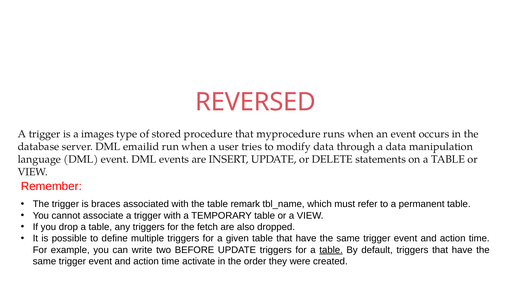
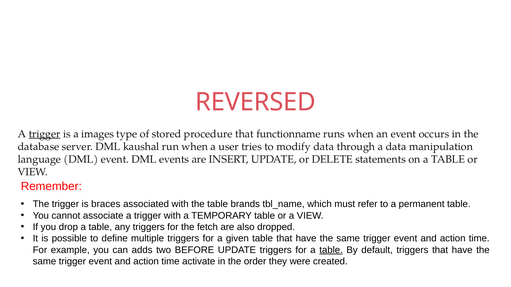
trigger underline: none -> present (45, 134)
myprocedure: myprocedure -> functionname (289, 134)
emailid: emailid -> kaushal (141, 147)
remark: remark -> brands (245, 204)
write: write -> adds (142, 250)
